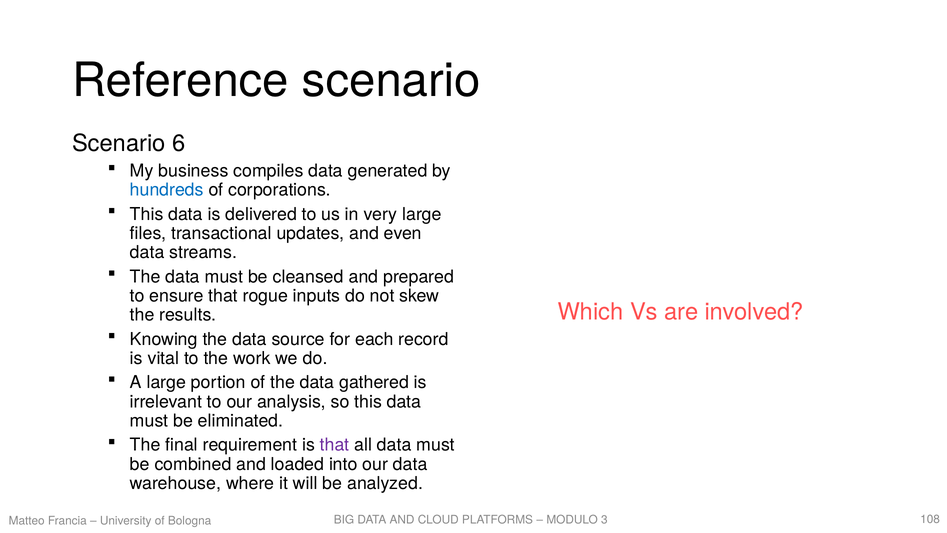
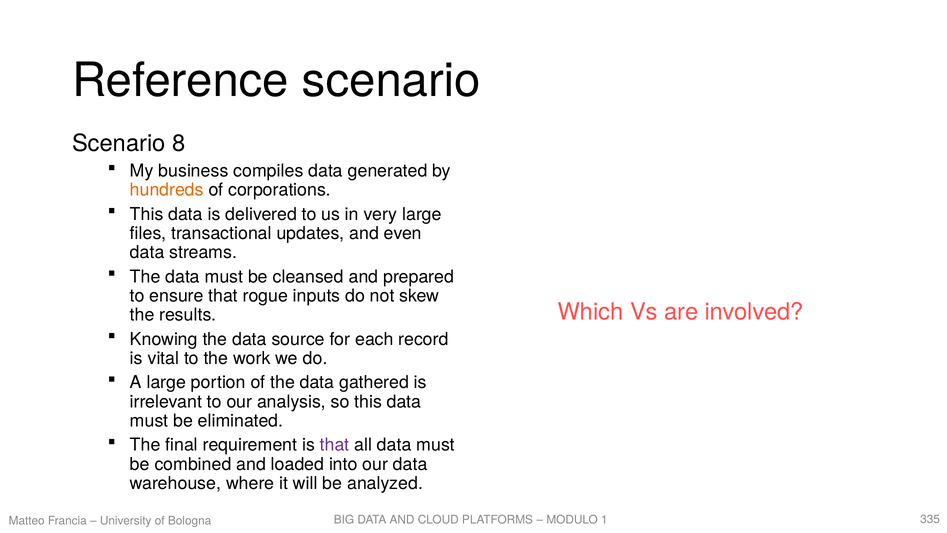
6: 6 -> 8 (179, 143)
hundreds colour: blue -> orange (167, 190)
3: 3 -> 1 (604, 519)
108: 108 -> 335 (930, 519)
